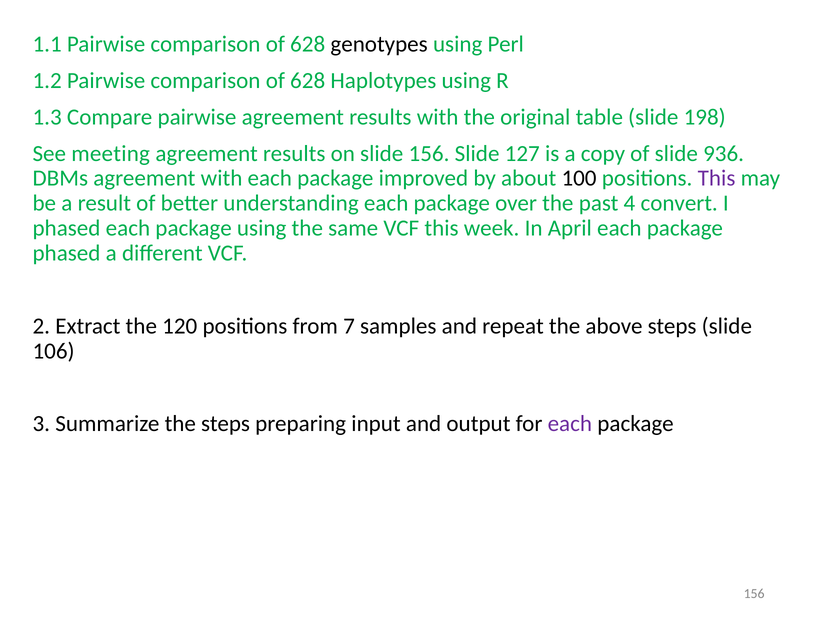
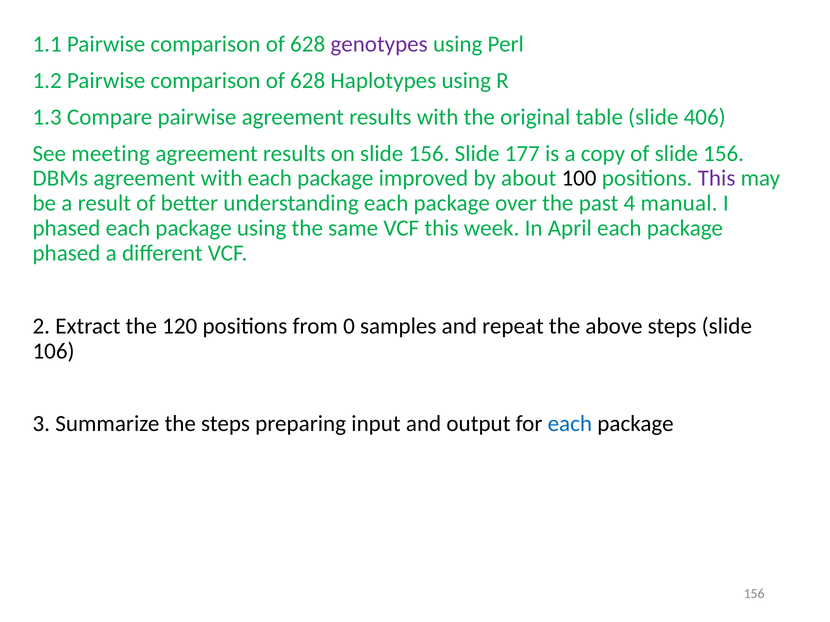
genotypes colour: black -> purple (379, 44)
198: 198 -> 406 (705, 117)
127: 127 -> 177 (522, 154)
of slide 936: 936 -> 156 (724, 154)
convert: convert -> manual (679, 203)
7: 7 -> 0 (349, 326)
each colour: purple -> blue (570, 424)
